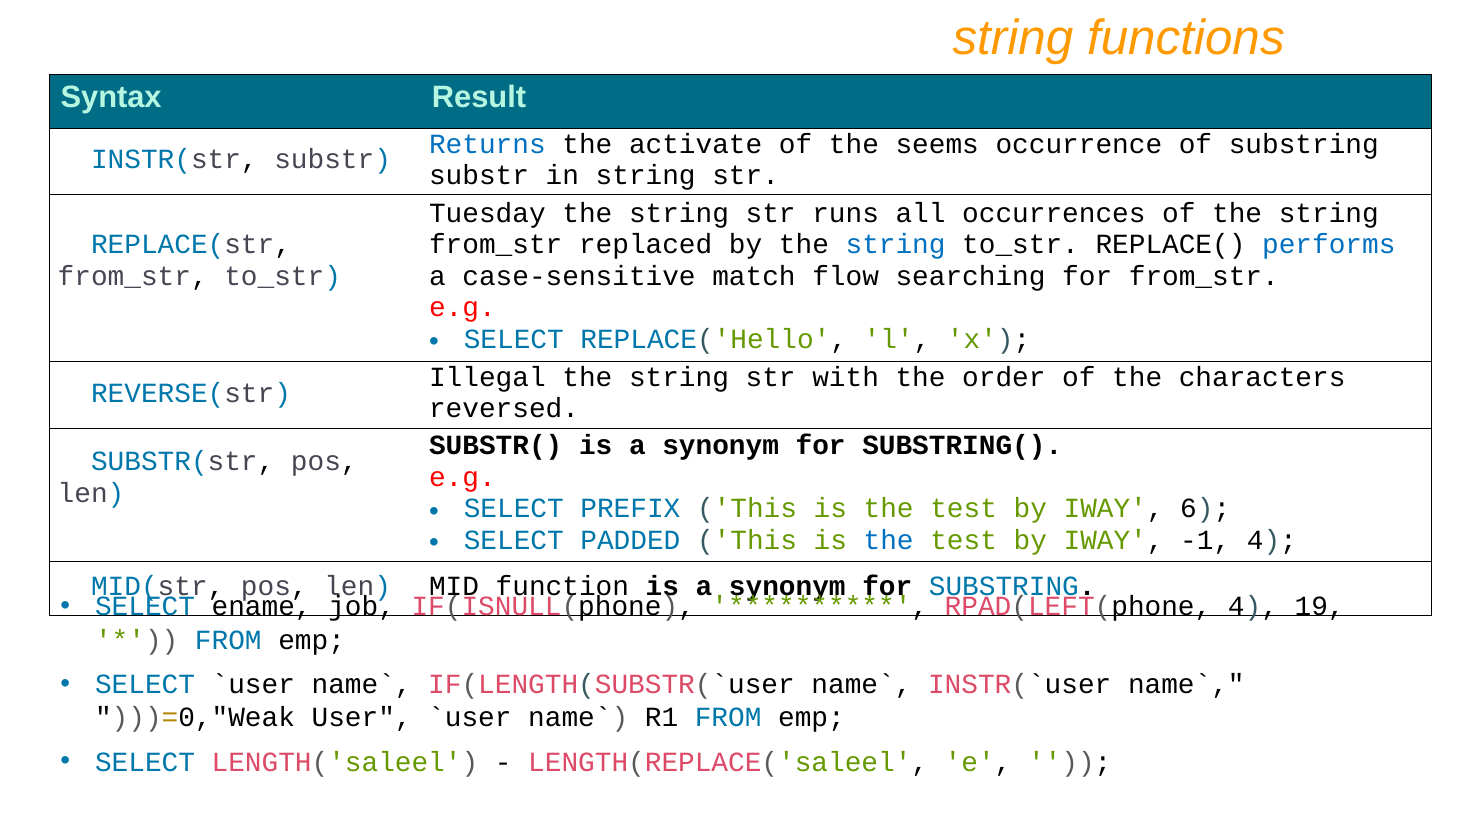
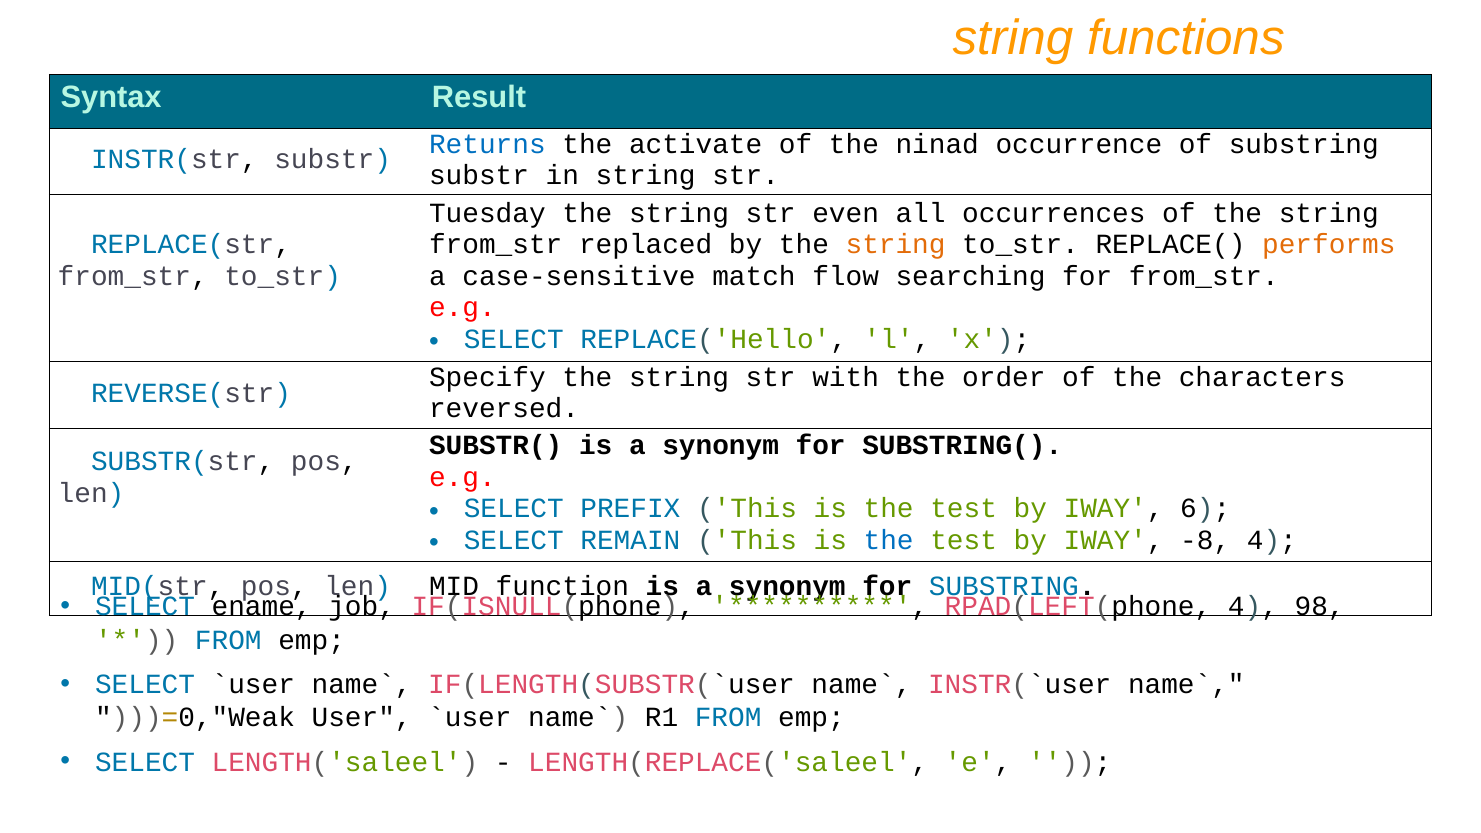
seems: seems -> ninad (937, 144)
runs: runs -> even (846, 213)
string colour: blue -> orange (896, 245)
performs colour: blue -> orange (1329, 245)
Illegal: Illegal -> Specify (487, 377)
PADDED: PADDED -> REMAIN (630, 540)
-1: -1 -> -8 (1205, 540)
19: 19 -> 98 (1320, 607)
